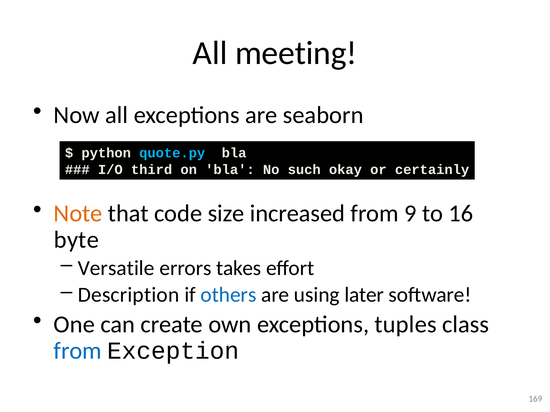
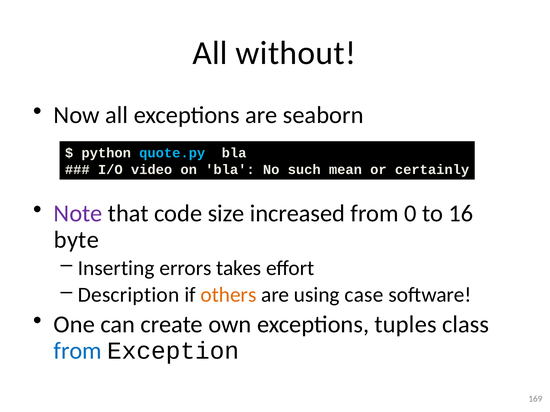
meeting: meeting -> without (296, 53)
third: third -> video (152, 170)
okay: okay -> mean (345, 170)
Note colour: orange -> purple (78, 214)
9: 9 -> 0 (410, 214)
Versatile: Versatile -> Inserting (116, 268)
others colour: blue -> orange (229, 295)
later: later -> case (364, 295)
